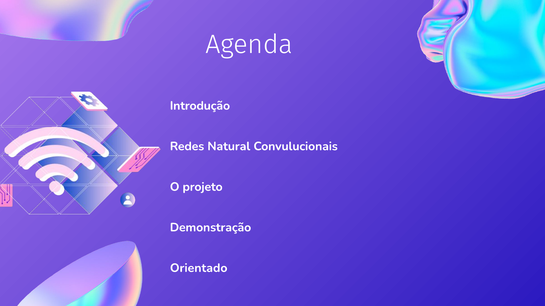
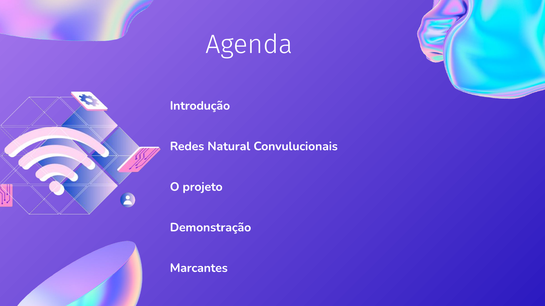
Orientado: Orientado -> Marcantes (199, 268)
